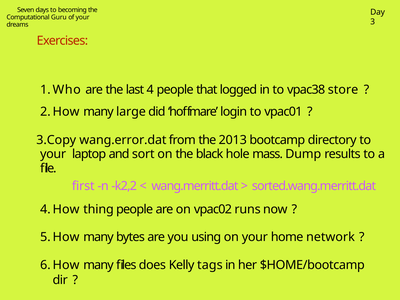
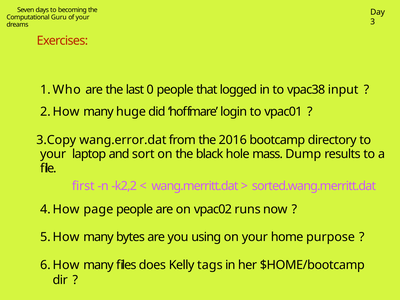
4: 4 -> 0 (150, 90)
store: store -> input (343, 90)
large: large -> huge (131, 112)
2013: 2013 -> 2016 (233, 140)
thing: thing -> page (98, 209)
network: network -> purpose (331, 237)
